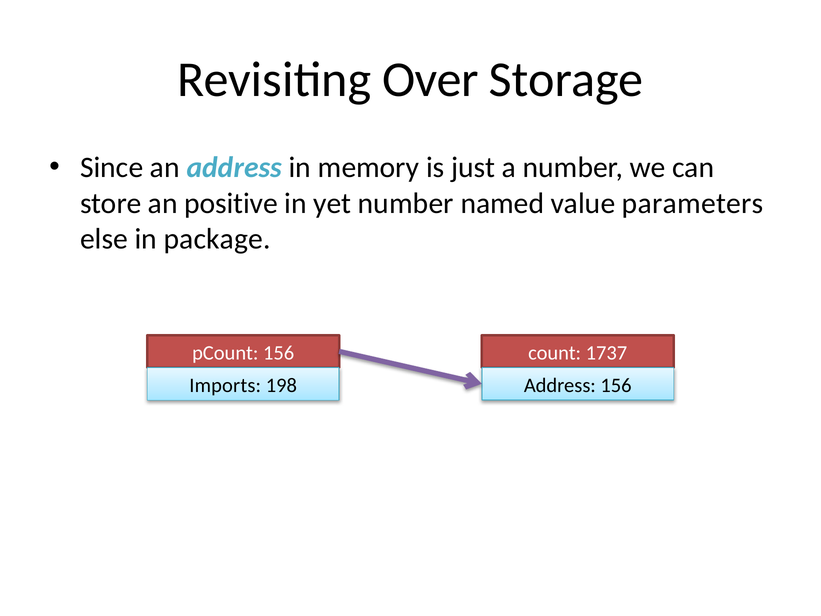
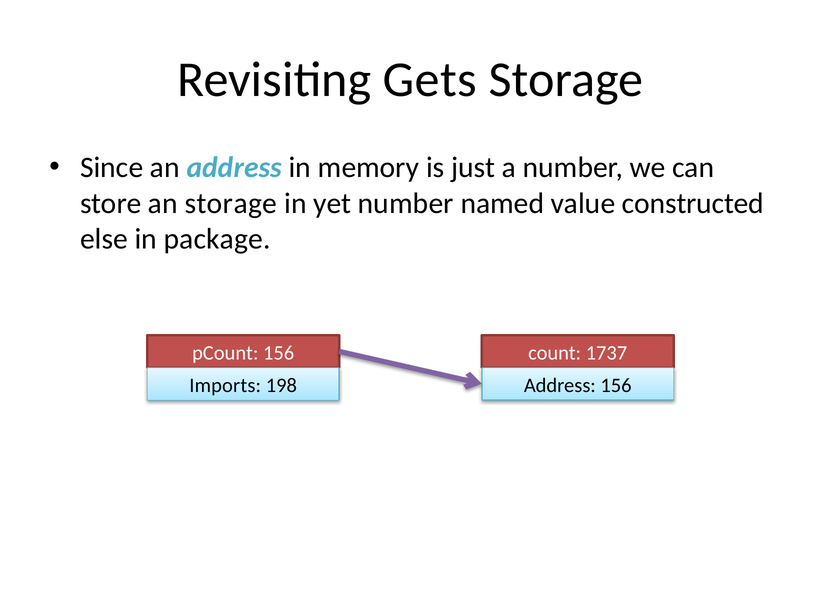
Over: Over -> Gets (430, 79)
an positive: positive -> storage (231, 203)
parameters: parameters -> constructed (693, 203)
